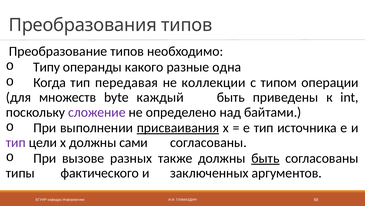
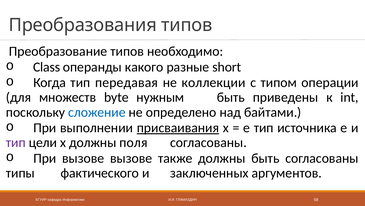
Типу: Типу -> Class (47, 67)
одна: одна -> short (227, 67)
каждый: каждый -> нужным (160, 97)
сложение colour: purple -> blue (97, 112)
сами: сами -> поля (133, 142)
вызове разных: разных -> вызове (131, 158)
быть underline: present -> none (265, 158)
